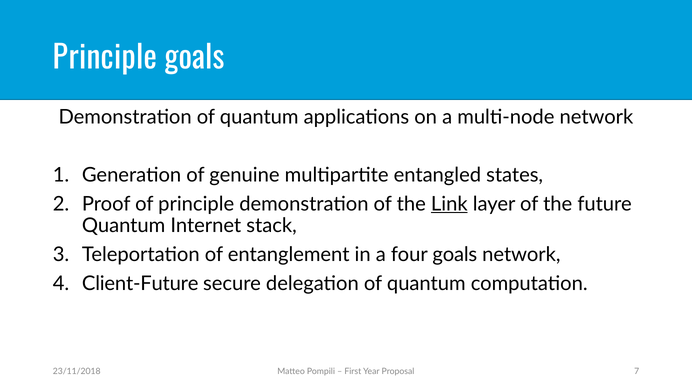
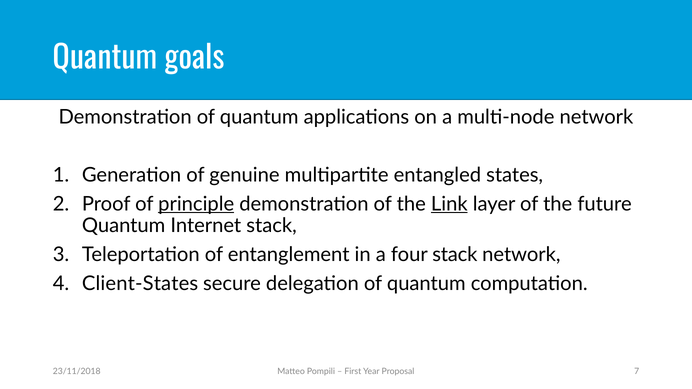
Principle: Principle -> Quantum (105, 58)
principle underline: none -> present (196, 204)
four goals: goals -> stack (455, 255)
Client-Future: Client-Future -> Client-States (140, 284)
